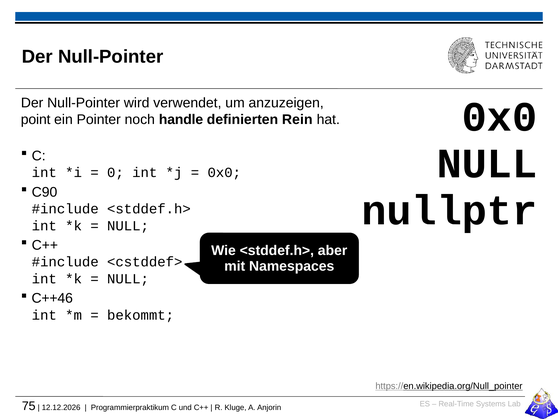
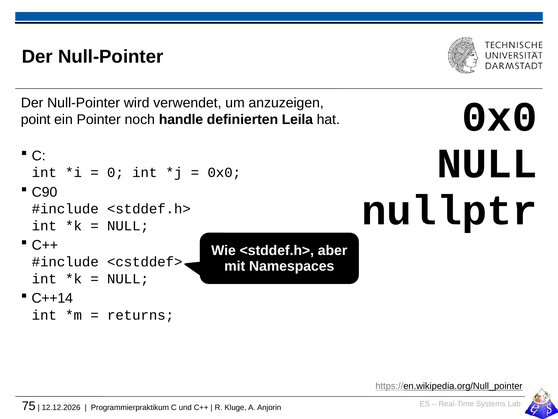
Rein: Rein -> Leila (297, 119)
C++46: C++46 -> C++14 (52, 298)
bekommt: bekommt -> returns (141, 315)
